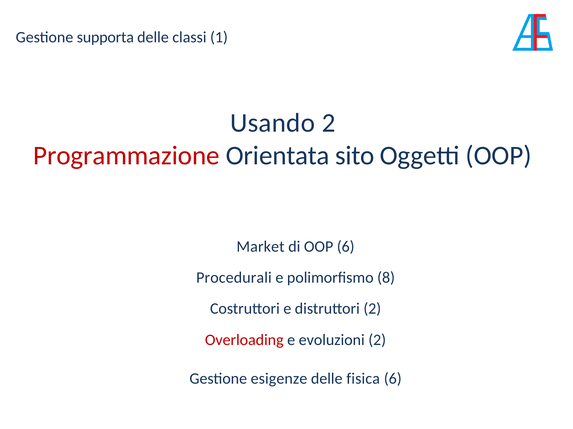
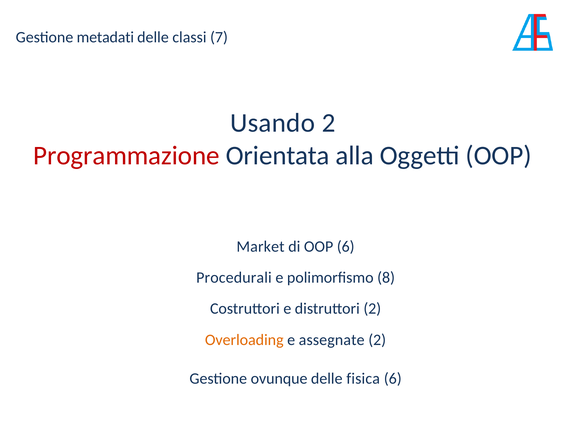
supporta: supporta -> metadati (105, 37)
1: 1 -> 7 (219, 37)
sito: sito -> alla (355, 156)
Overloading colour: red -> orange (244, 340)
evoluzioni: evoluzioni -> assegnate (332, 340)
esigenze: esigenze -> ovunque (279, 379)
